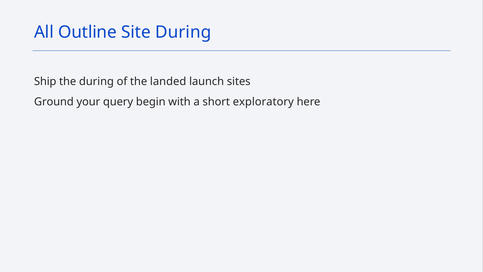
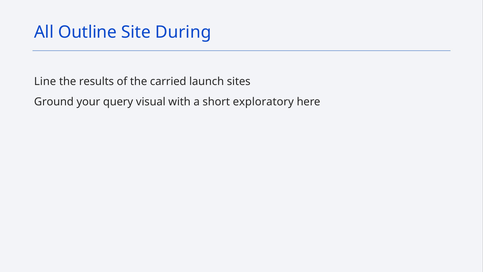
Ship: Ship -> Line (45, 82)
the during: during -> results (96, 82)
landed: landed -> carried (168, 82)
begin: begin -> visual (151, 102)
